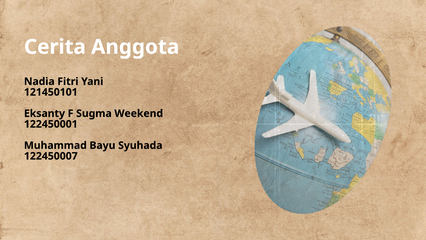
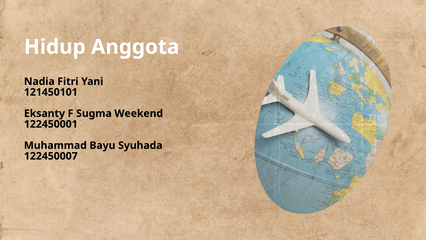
Cerita: Cerita -> Hidup (55, 47)
